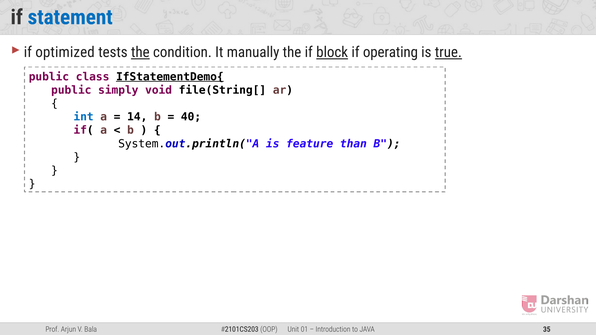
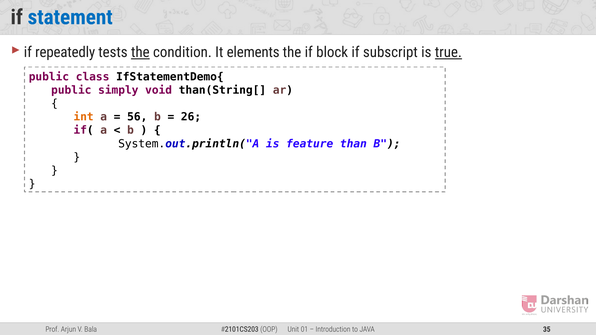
optimized: optimized -> repeatedly (65, 52)
manually: manually -> elements (253, 52)
block underline: present -> none (332, 52)
operating: operating -> subscript (390, 52)
IfStatementDemo{ underline: present -> none (170, 77)
file(String[: file(String[ -> than(String[ (222, 90)
int colour: blue -> orange (84, 117)
14: 14 -> 56 (137, 117)
40: 40 -> 26 (191, 117)
